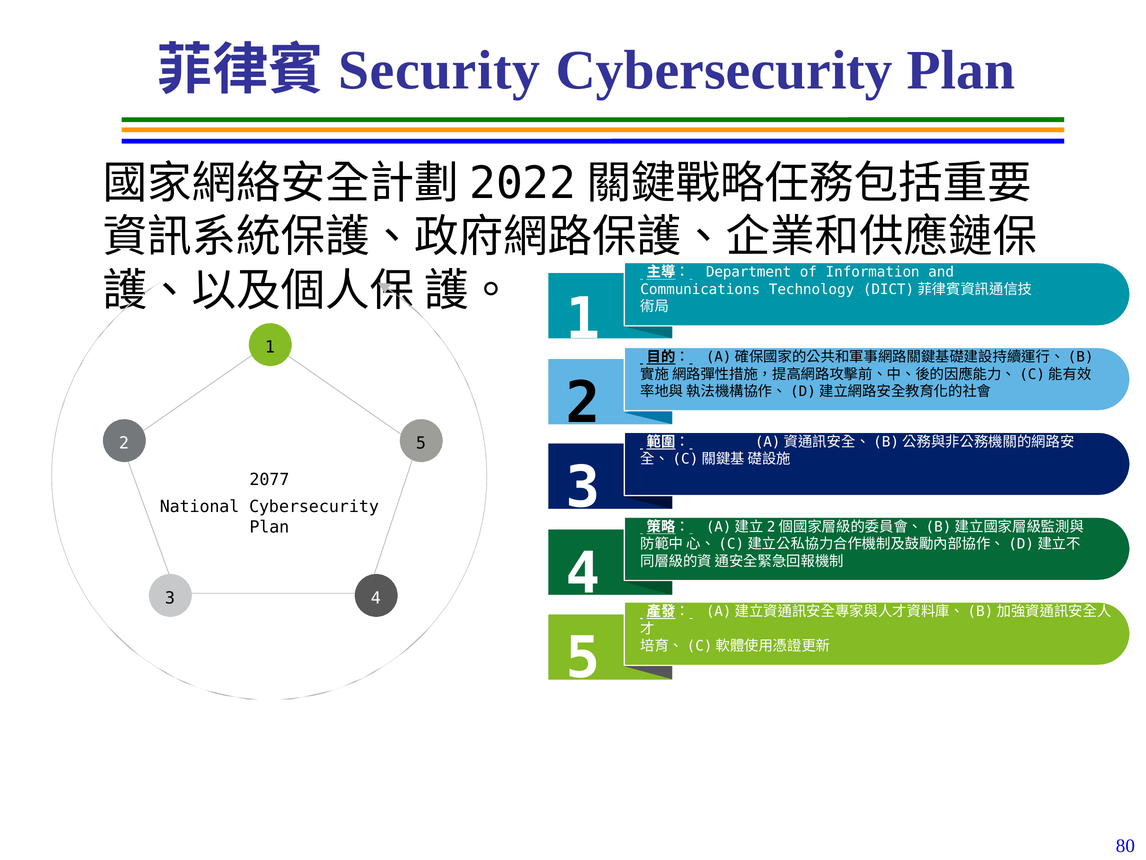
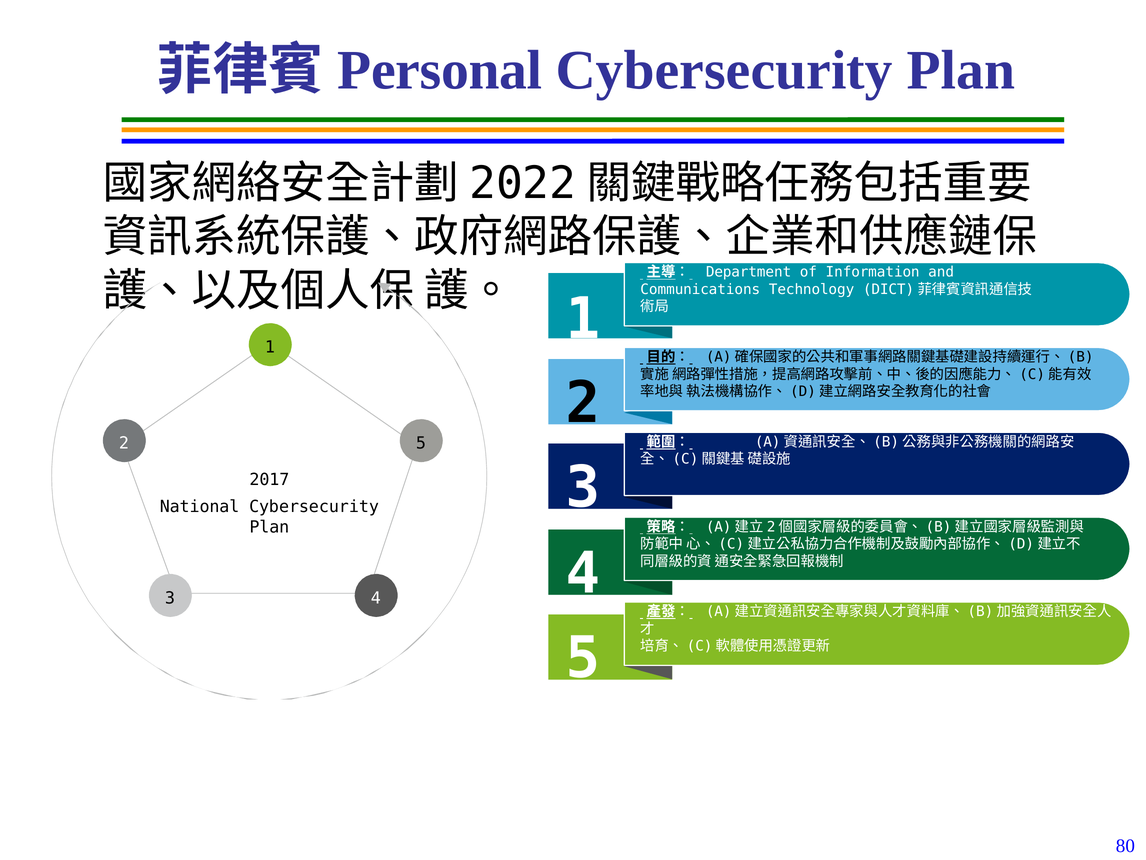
Security: Security -> Personal (440, 70)
2077: 2077 -> 2017 (269, 479)
